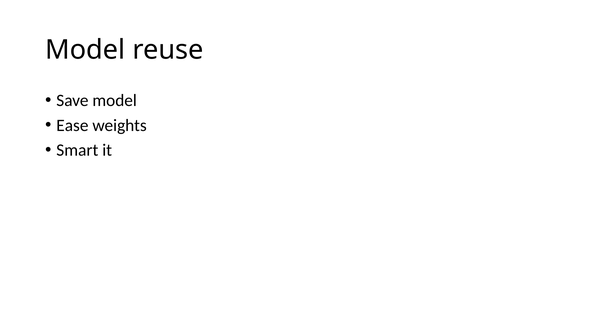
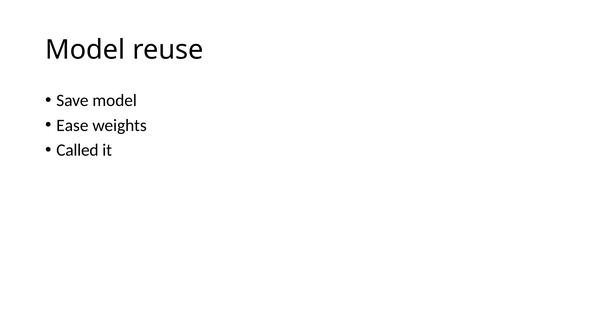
Smart: Smart -> Called (77, 150)
